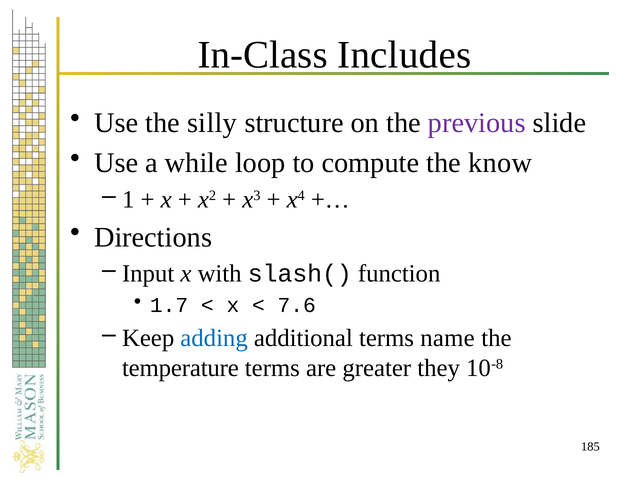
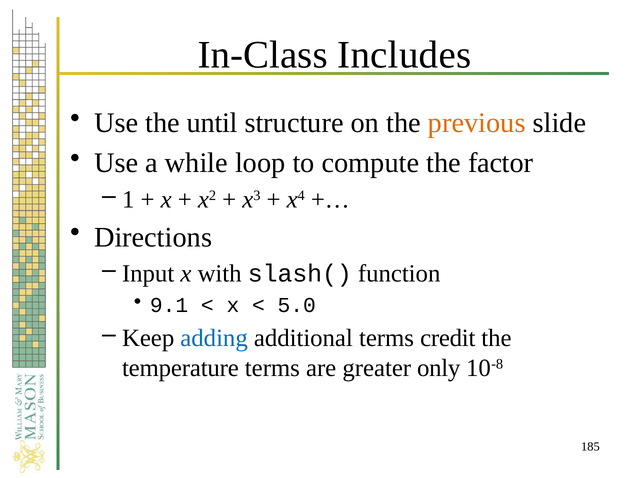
silly: silly -> until (212, 123)
previous colour: purple -> orange (477, 123)
know: know -> factor (501, 163)
1.7: 1.7 -> 9.1 (169, 306)
7.6: 7.6 -> 5.0 (297, 306)
name: name -> credit (448, 339)
they: they -> only (439, 368)
